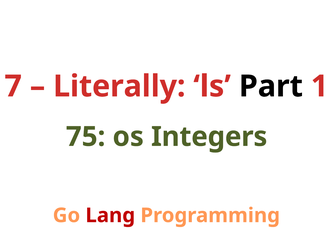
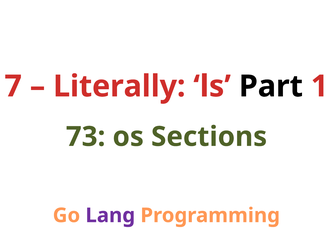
75: 75 -> 73 (86, 137)
Integers: Integers -> Sections (209, 137)
Lang colour: red -> purple (110, 215)
